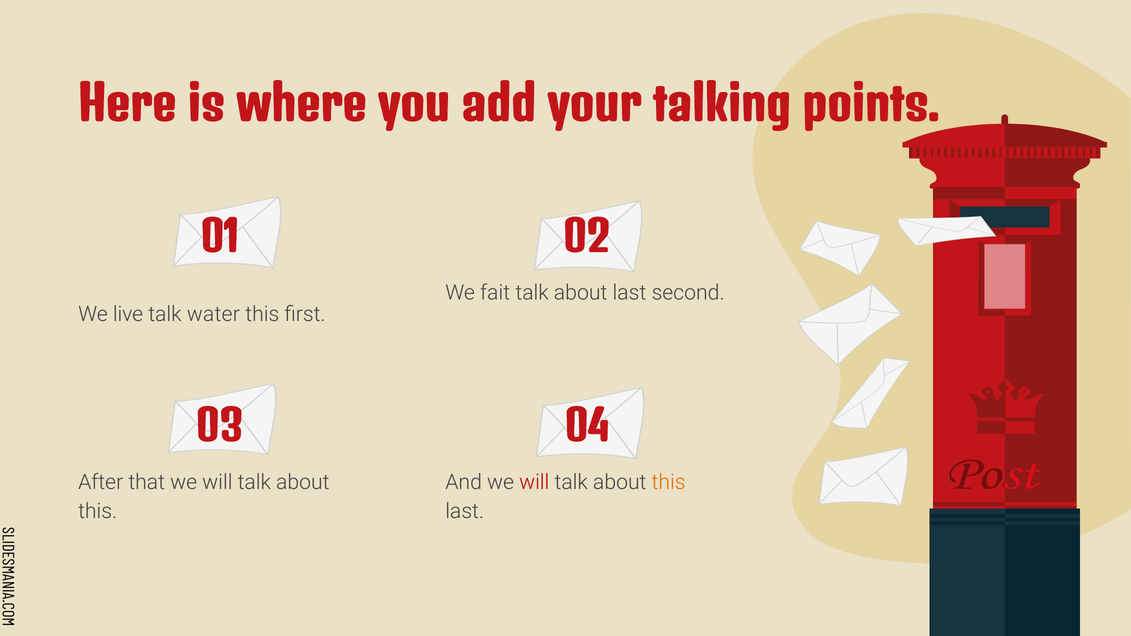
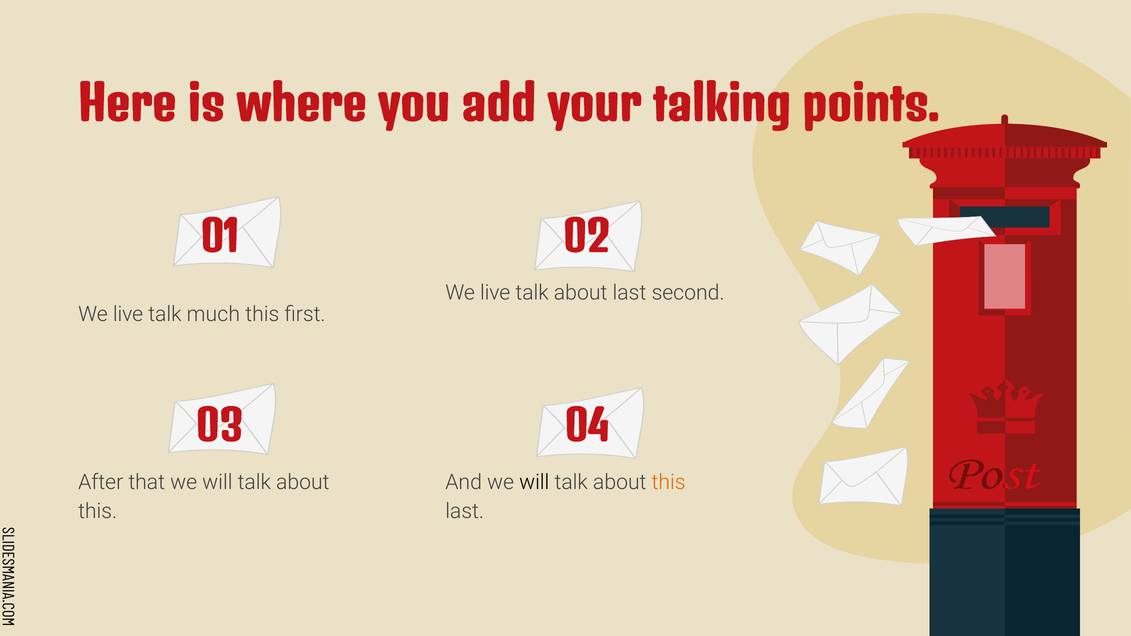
fait: fait -> live (495, 293)
water: water -> much (213, 315)
will colour: red -> black (534, 482)
